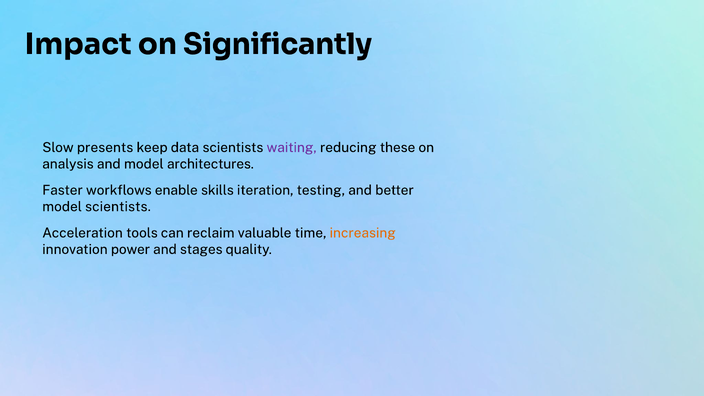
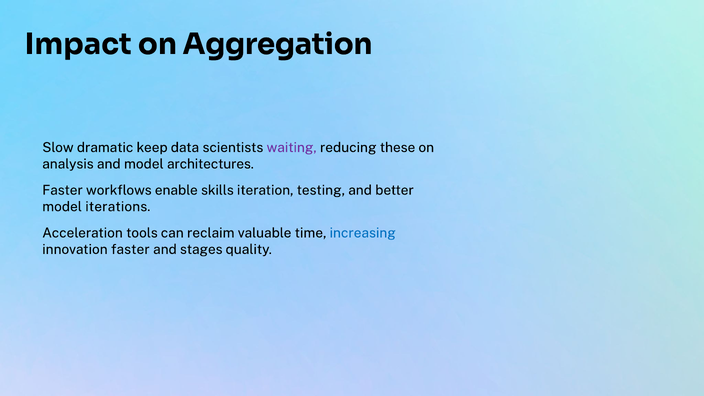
Significantly: Significantly -> Aggregation (278, 44)
presents: presents -> dramatic (105, 148)
model scientists: scientists -> iterations (118, 207)
increasing colour: orange -> blue (363, 233)
innovation power: power -> faster (130, 249)
